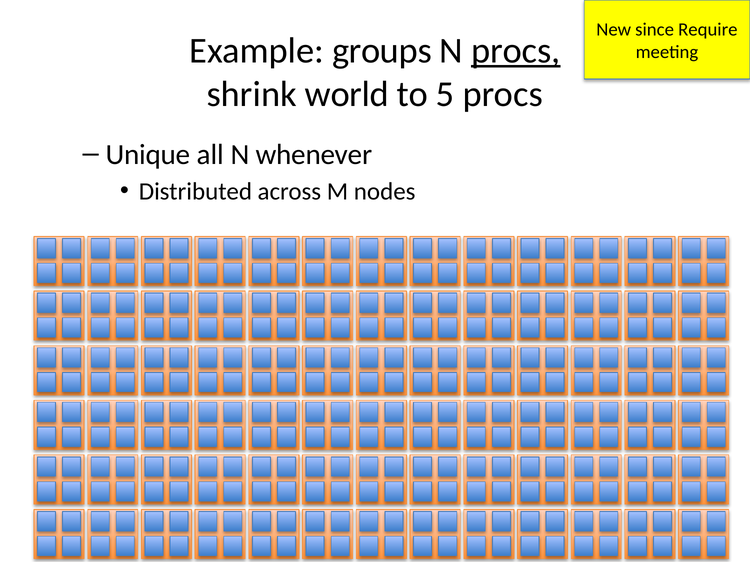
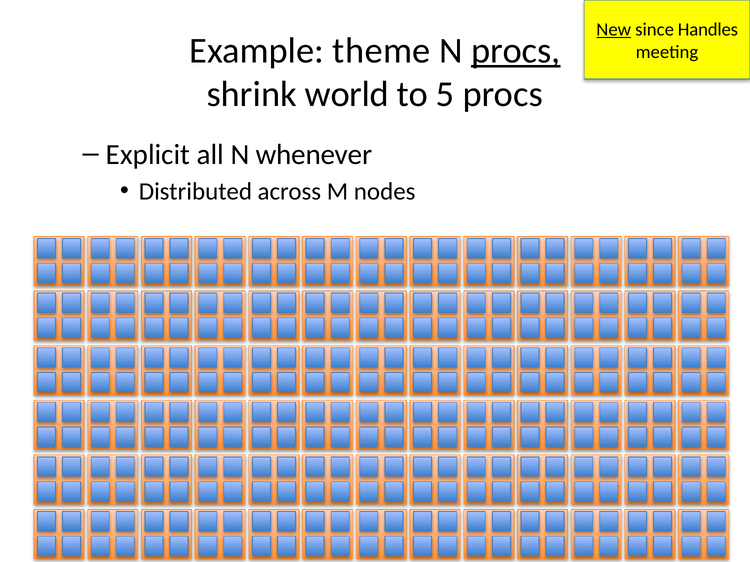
New underline: none -> present (614, 30)
Require: Require -> Handles (708, 30)
groups: groups -> theme (382, 51)
Unique: Unique -> Explicit (148, 155)
